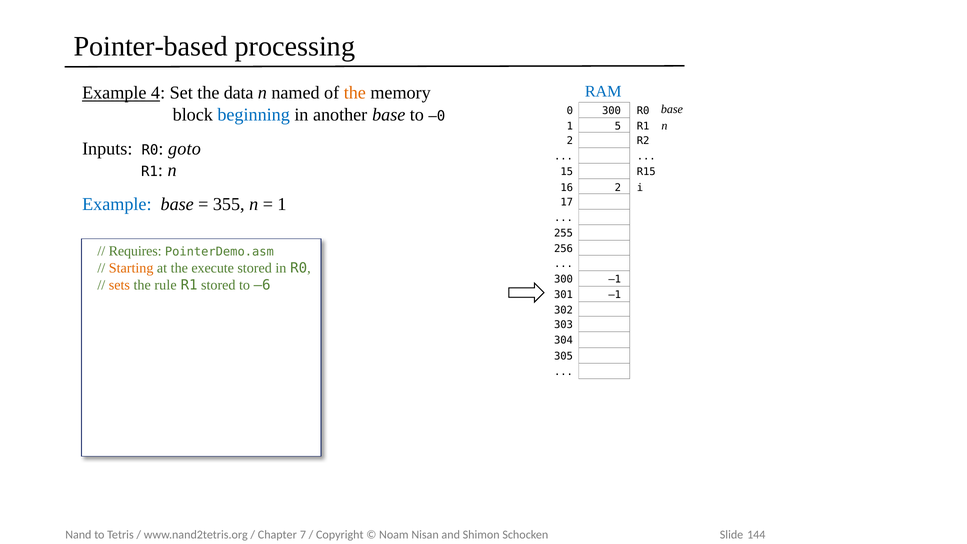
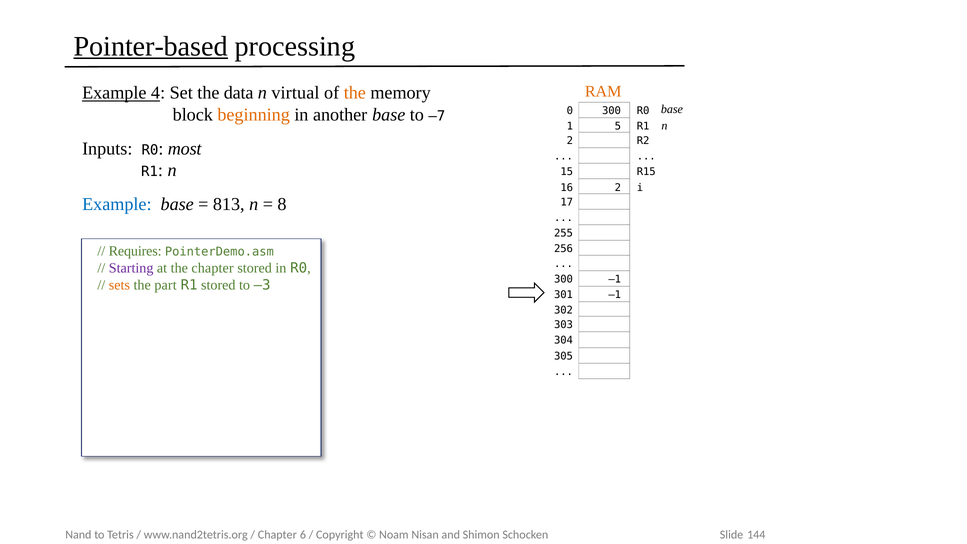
Pointer-based underline: none -> present (151, 46)
RAM colour: blue -> orange (603, 91)
named: named -> virtual (295, 93)
beginning colour: blue -> orange (254, 115)
–0: –0 -> –7 (437, 116)
goto: goto -> most (185, 149)
355: 355 -> 813 (229, 204)
1: 1 -> 8 (282, 204)
Starting colour: orange -> purple (131, 268)
the execute: execute -> chapter (213, 268)
rule: rule -> part (166, 285)
–6: –6 -> –3 (262, 285)
7: 7 -> 6 (303, 535)
